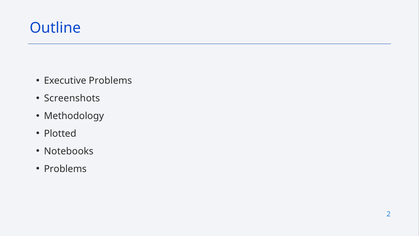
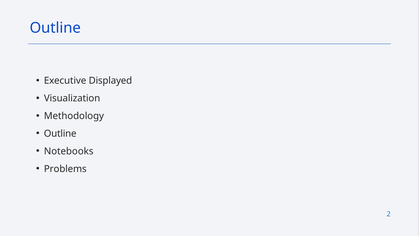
Executive Problems: Problems -> Displayed (110, 81)
Screenshots: Screenshots -> Visualization (72, 98)
Plotted: Plotted -> Outline (60, 133)
